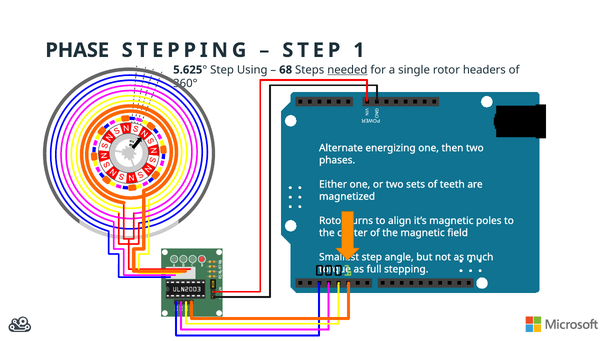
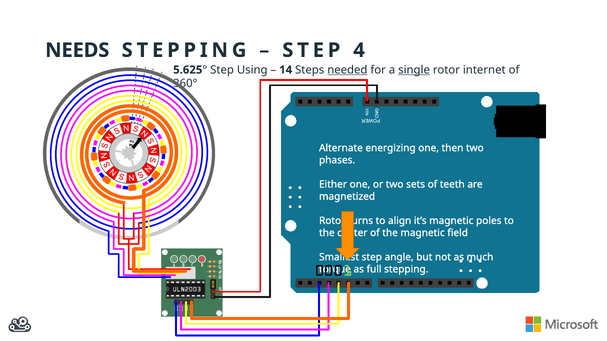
PHASE: PHASE -> NEEDS (77, 50)
1: 1 -> 4 (359, 50)
68: 68 -> 14 (286, 70)
single underline: none -> present (414, 70)
headers: headers -> internet (484, 70)
